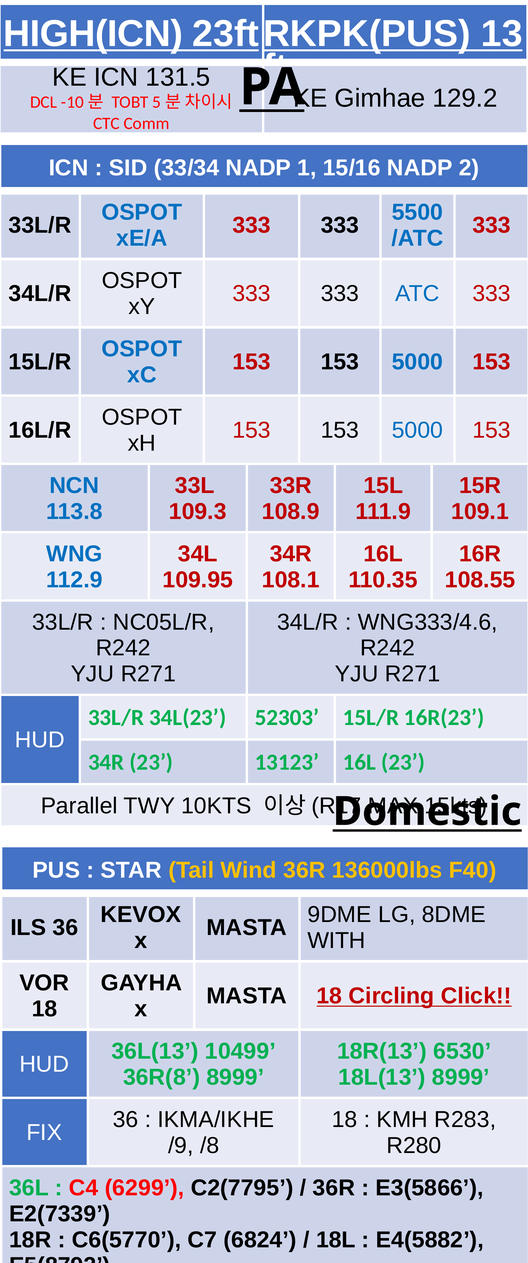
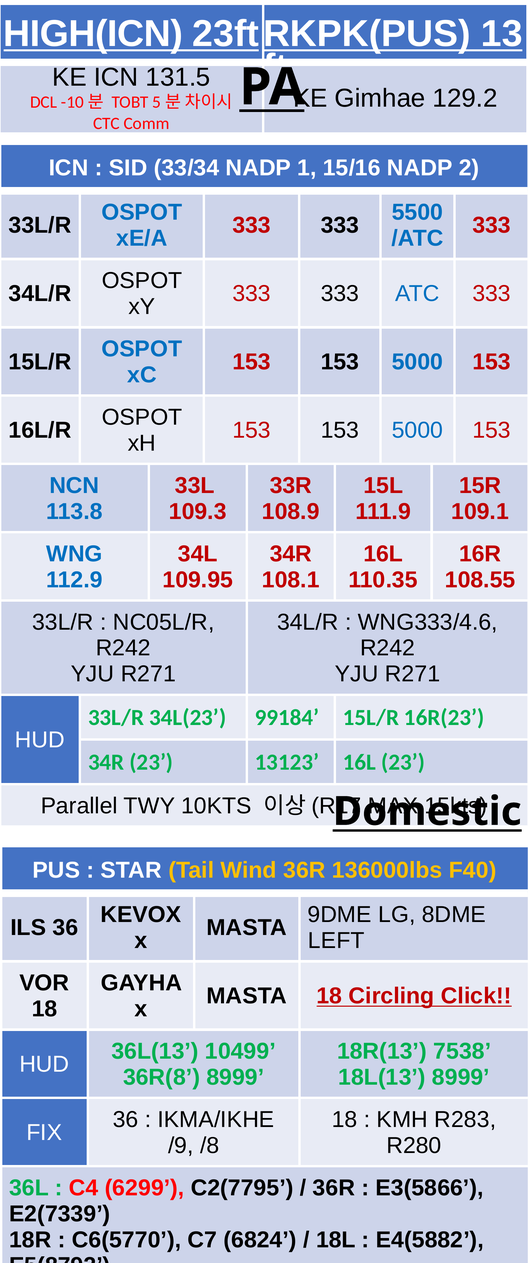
52303: 52303 -> 99184 (287, 718)
WITH: WITH -> LEFT (336, 941)
6530: 6530 -> 7538 (462, 1052)
